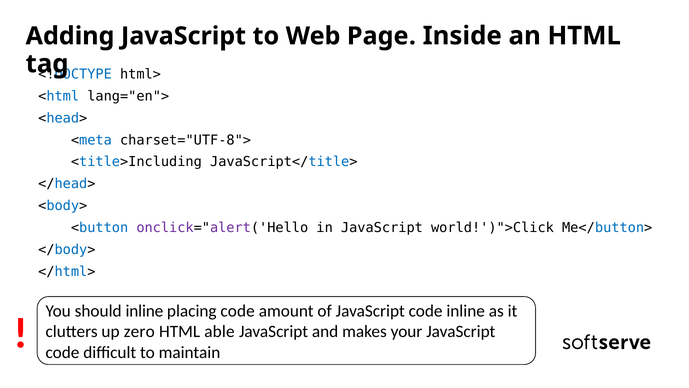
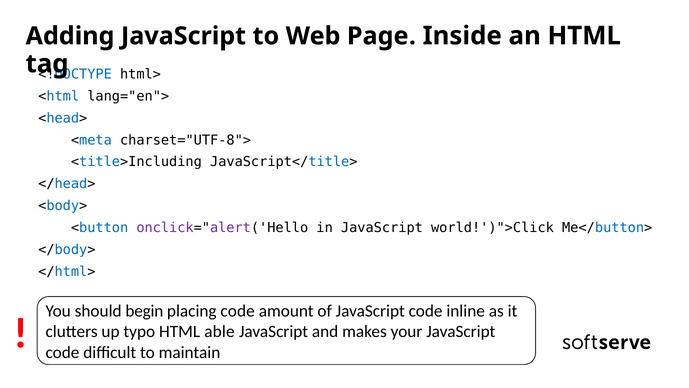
should inline: inline -> begin (144, 311)
zero: zero -> typo (139, 331)
